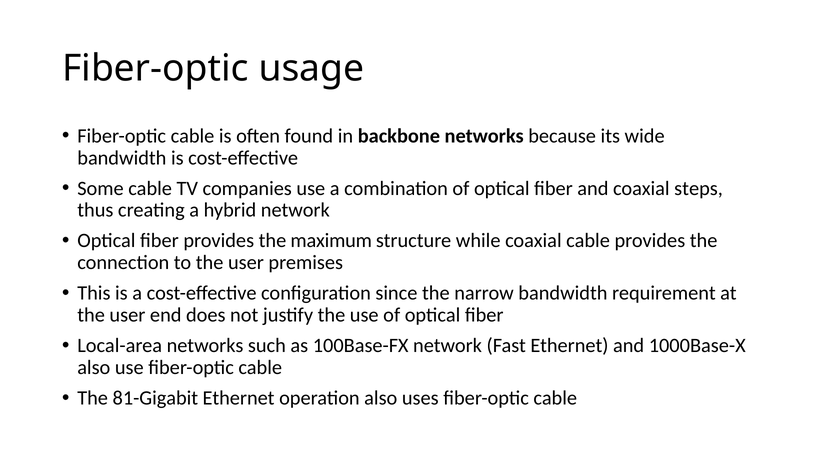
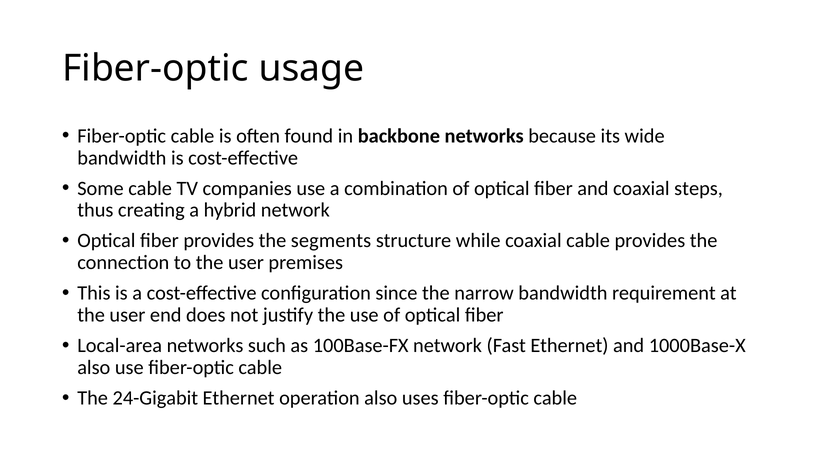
maximum: maximum -> segments (331, 241)
81-Gigabit: 81-Gigabit -> 24-Gigabit (155, 398)
